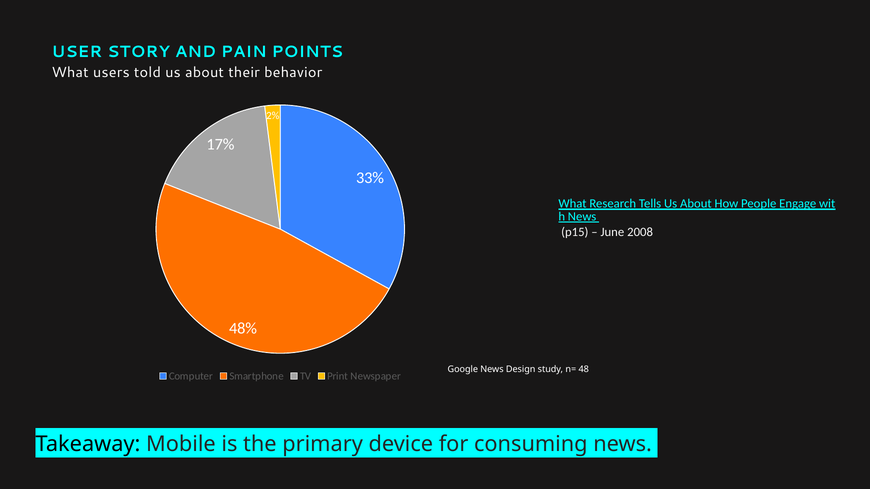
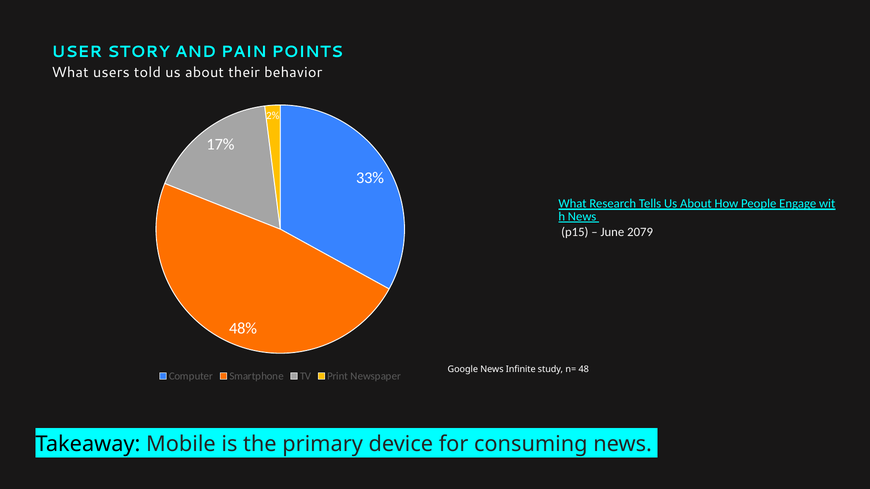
2008: 2008 -> 2079 (640, 232)
Design: Design -> Infinite (521, 370)
